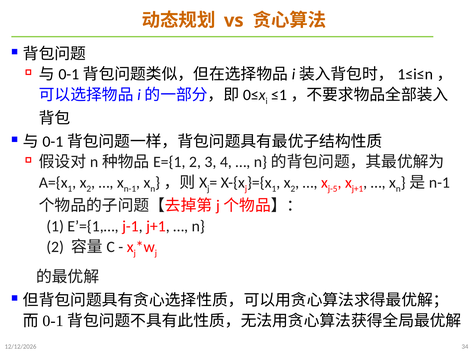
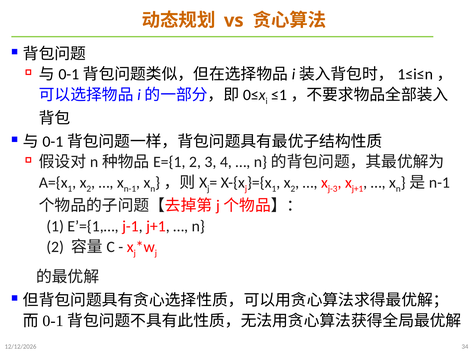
j-5: j-5 -> j-3 (333, 189)
